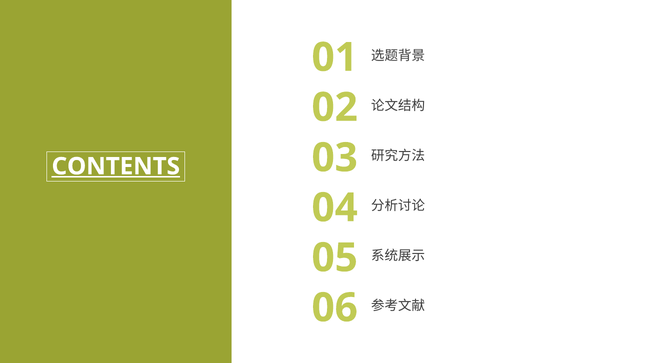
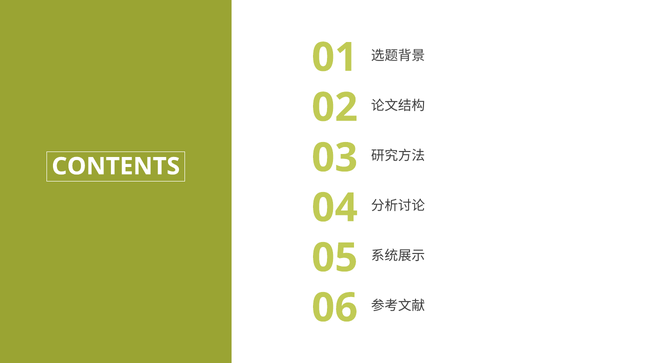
CONTENTS underline: present -> none (116, 166)
